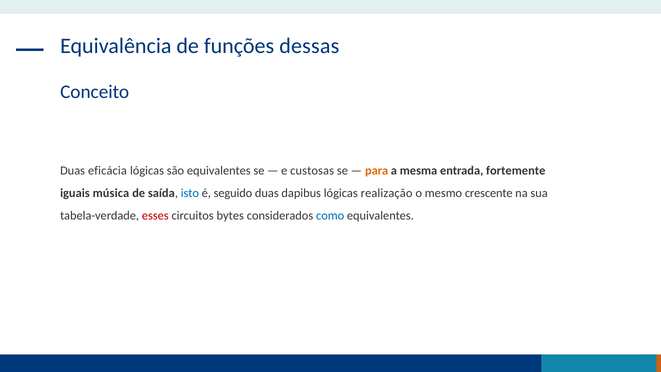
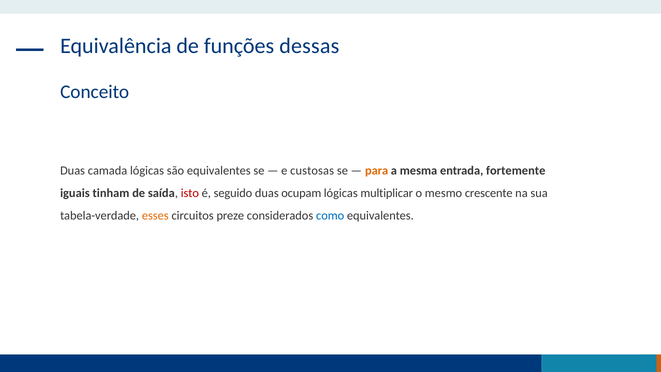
eficácia: eficácia -> camada (108, 171)
música: música -> tinham (111, 193)
isto colour: blue -> red (190, 193)
dapibus: dapibus -> ocupam (301, 193)
realização: realização -> multiplicar (387, 193)
esses colour: red -> orange (155, 215)
bytes: bytes -> preze (230, 215)
